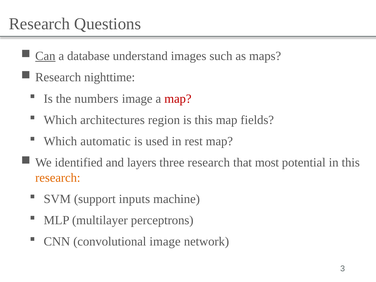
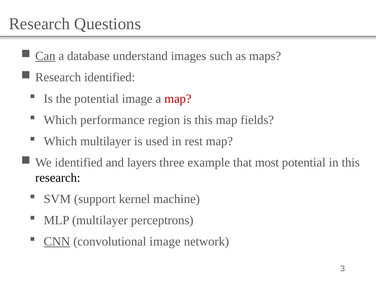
Research nighttime: nighttime -> identified (110, 77)
the numbers: numbers -> potential (96, 99)
architectures: architectures -> performance (112, 120)
Which automatic: automatic -> multilayer (106, 141)
three research: research -> example (209, 163)
research colour: orange -> black (58, 178)
inputs: inputs -> kernel (134, 199)
CNN underline: none -> present (57, 242)
